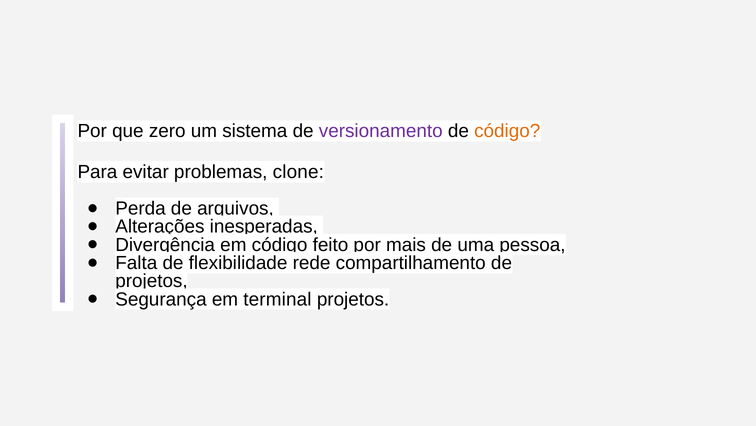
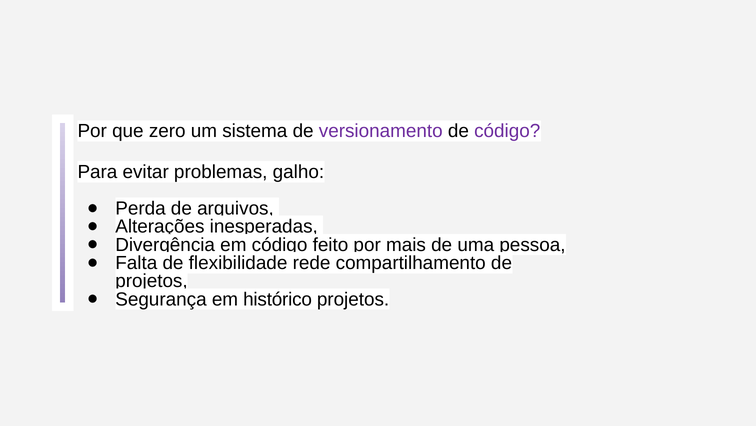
código colour: orange -> purple (507, 131)
clone: clone -> galho (298, 172)
terminal: terminal -> histórico (278, 299)
